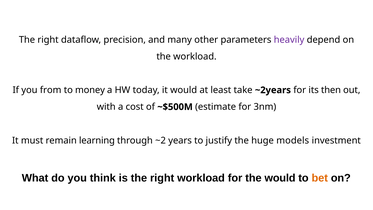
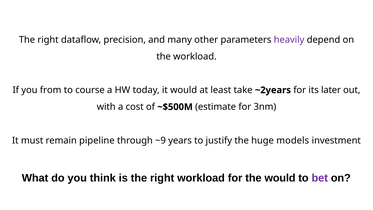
money: money -> course (90, 90)
then: then -> later (331, 90)
learning: learning -> pipeline (97, 140)
~2: ~2 -> ~9 (161, 140)
bet colour: orange -> purple (320, 178)
